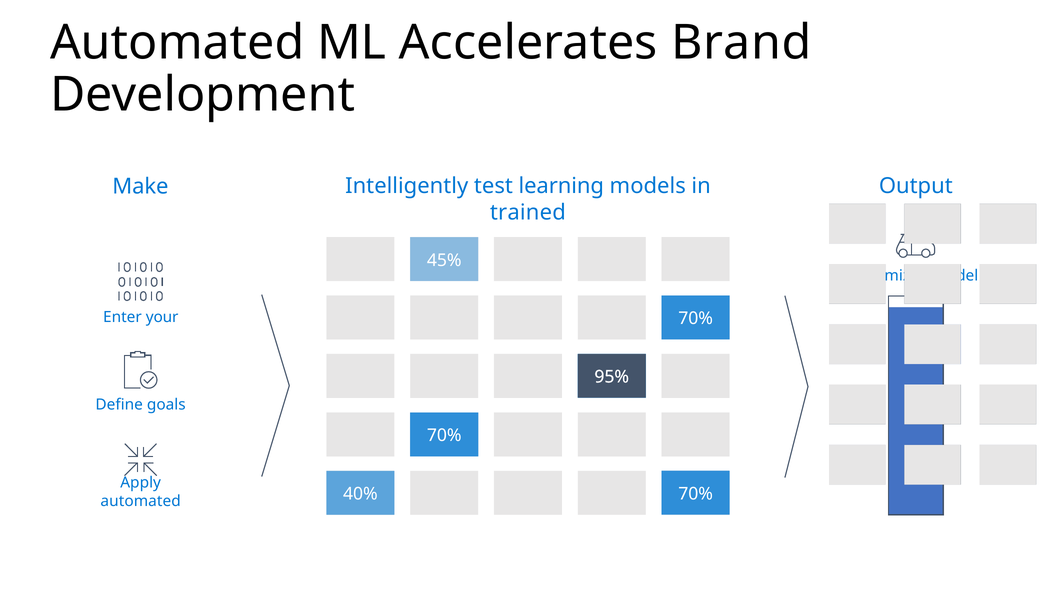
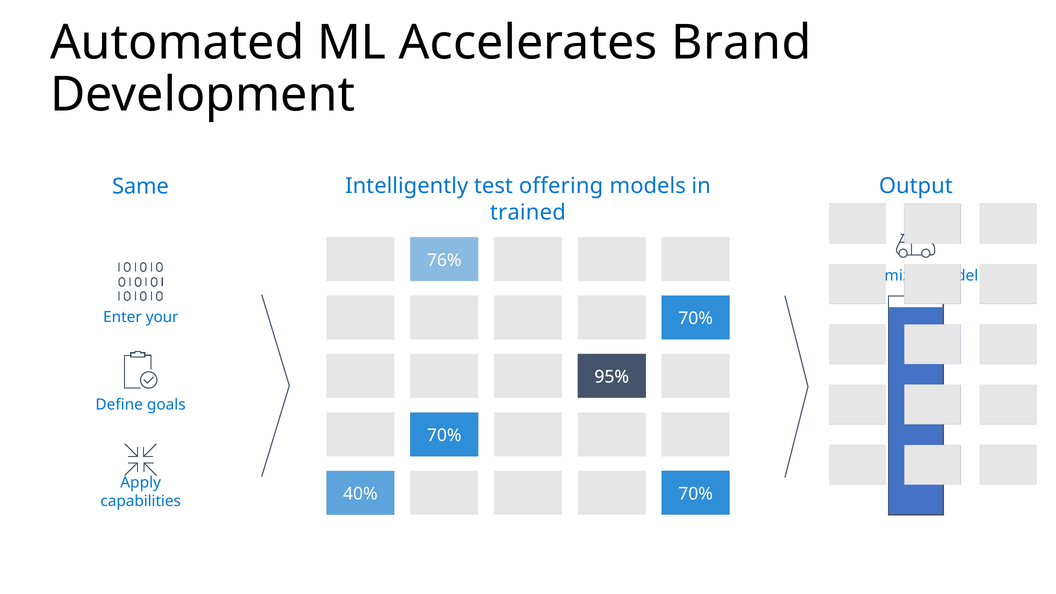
Make: Make -> Same (140, 186)
learning: learning -> offering (561, 186)
45%: 45% -> 76% (444, 260)
automated: automated -> capabilities (141, 501)
